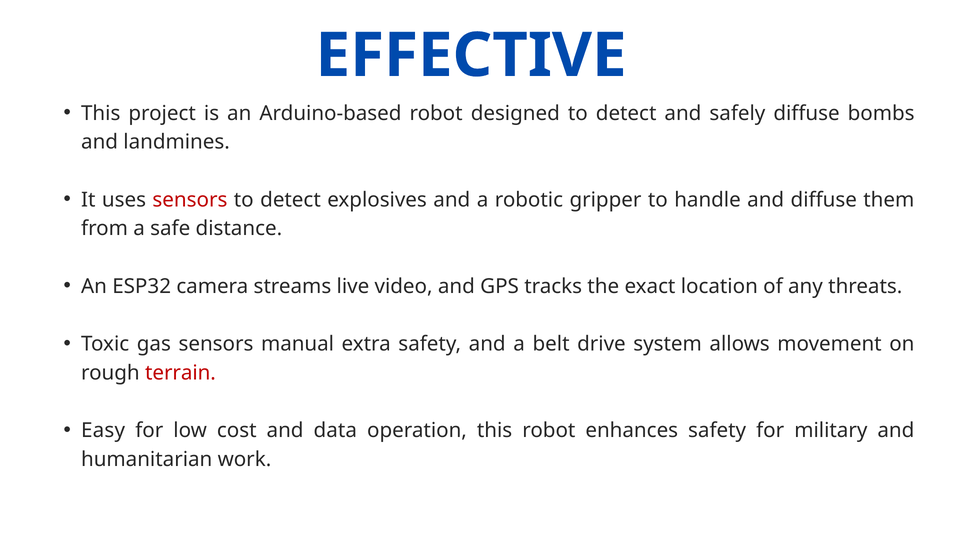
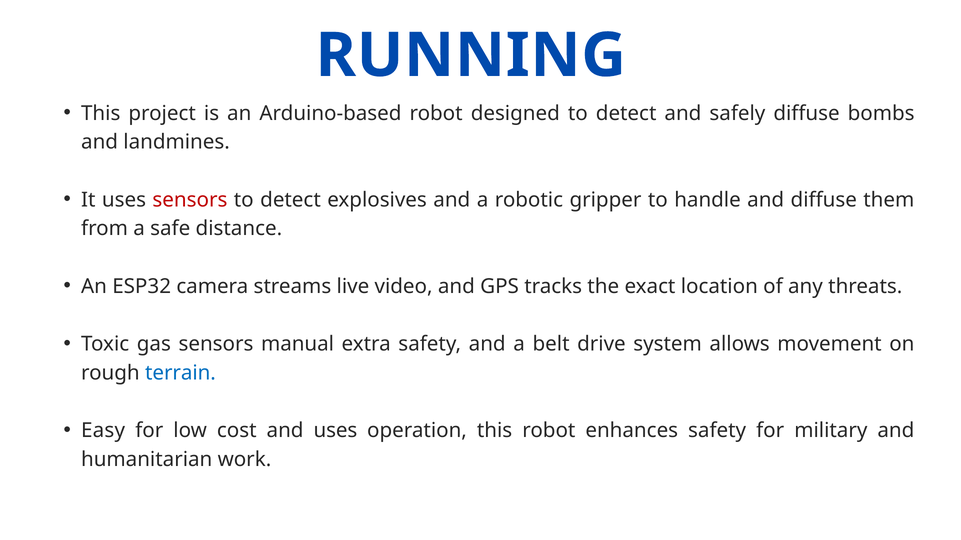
EFFECTIVE: EFFECTIVE -> RUNNING (471, 56)
terrain colour: red -> blue (180, 373)
and data: data -> uses (335, 431)
